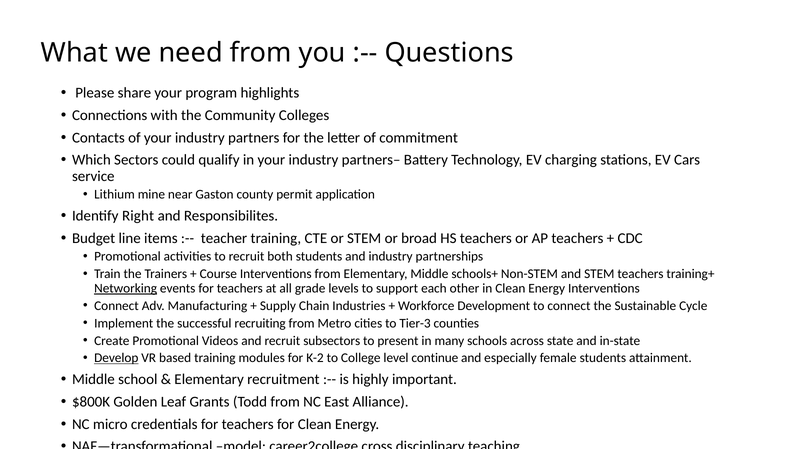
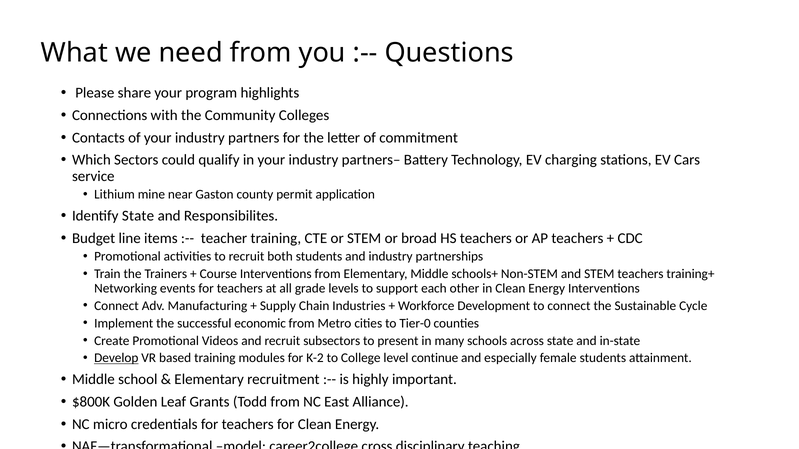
Identify Right: Right -> State (138, 216)
Networking underline: present -> none (126, 289)
recruiting: recruiting -> economic (260, 323)
Tier-3: Tier-3 -> Tier-0 (415, 323)
